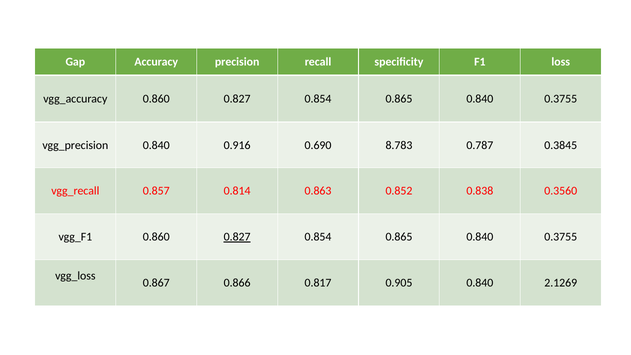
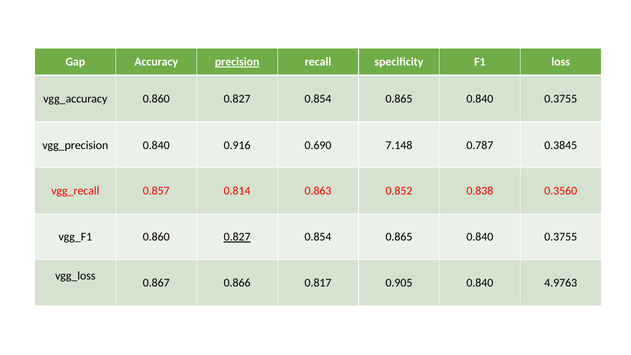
precision underline: none -> present (237, 62)
8.783: 8.783 -> 7.148 (399, 145)
2.1269: 2.1269 -> 4.9763 (561, 283)
